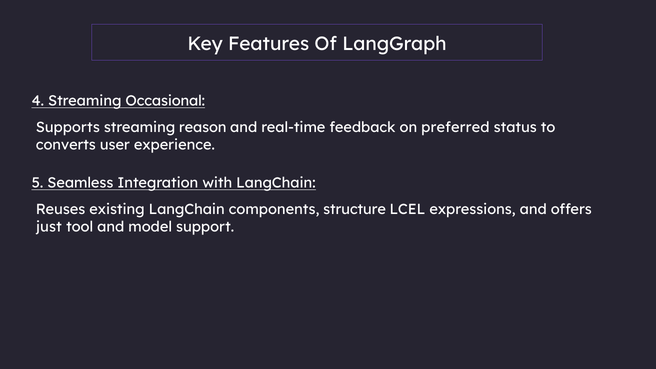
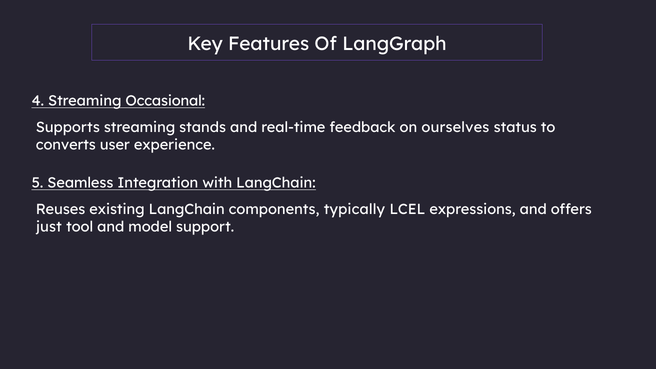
reason: reason -> stands (203, 127)
preferred: preferred -> ourselves (455, 127)
structure: structure -> typically (354, 209)
